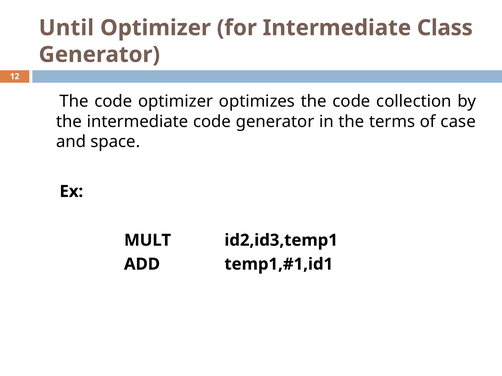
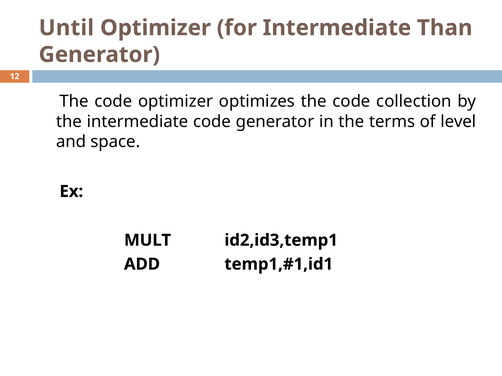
Class: Class -> Than (445, 28)
case: case -> level (458, 122)
